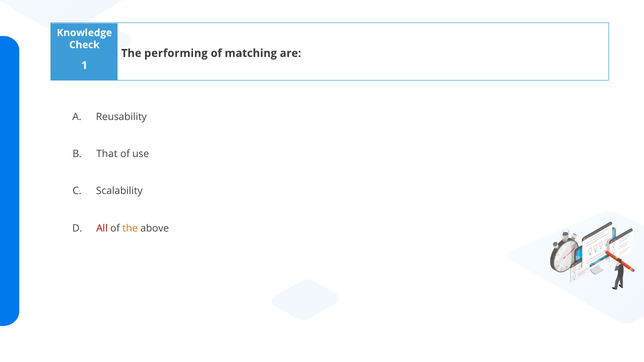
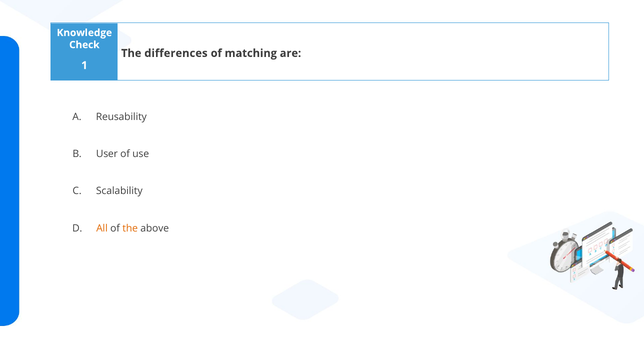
performing: performing -> differences (176, 53)
That: That -> User (107, 154)
All colour: red -> orange (102, 229)
